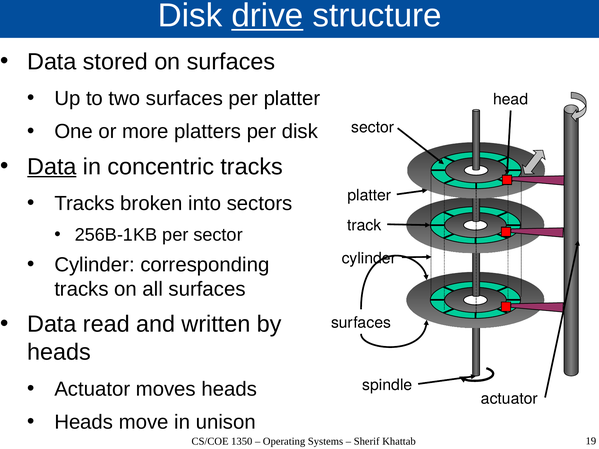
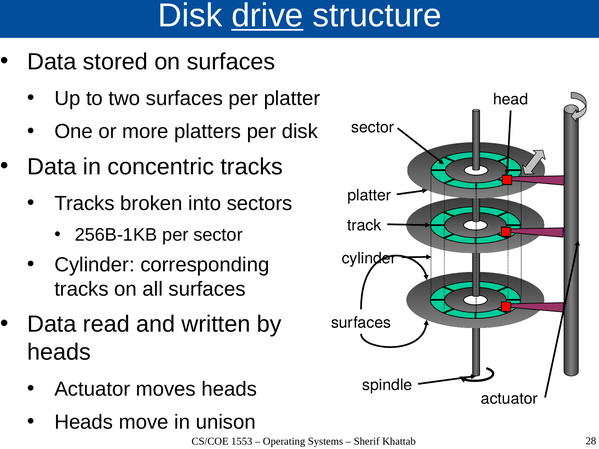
Data underline: present -> none (52, 167)
1350: 1350 -> 1553 (242, 442)
19: 19 -> 28 (591, 441)
